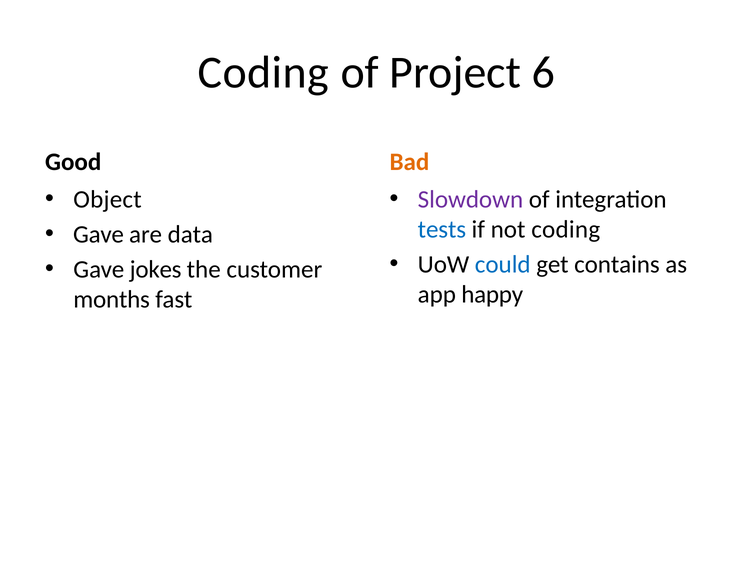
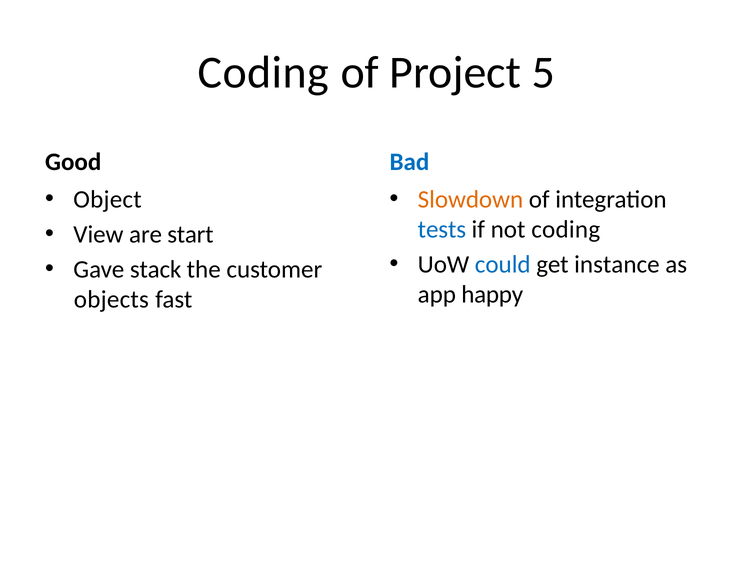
6: 6 -> 5 (543, 73)
Bad colour: orange -> blue (409, 162)
Slowdown colour: purple -> orange (470, 199)
Gave: Gave -> View (98, 234)
data: data -> start (190, 234)
contains: contains -> instance (617, 265)
jokes: jokes -> stack (156, 270)
months: months -> objects (111, 300)
